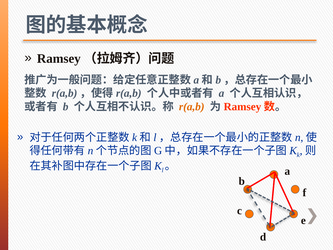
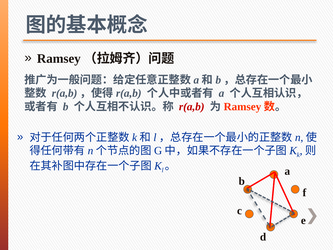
r(a,b colour: orange -> red (192, 107)
